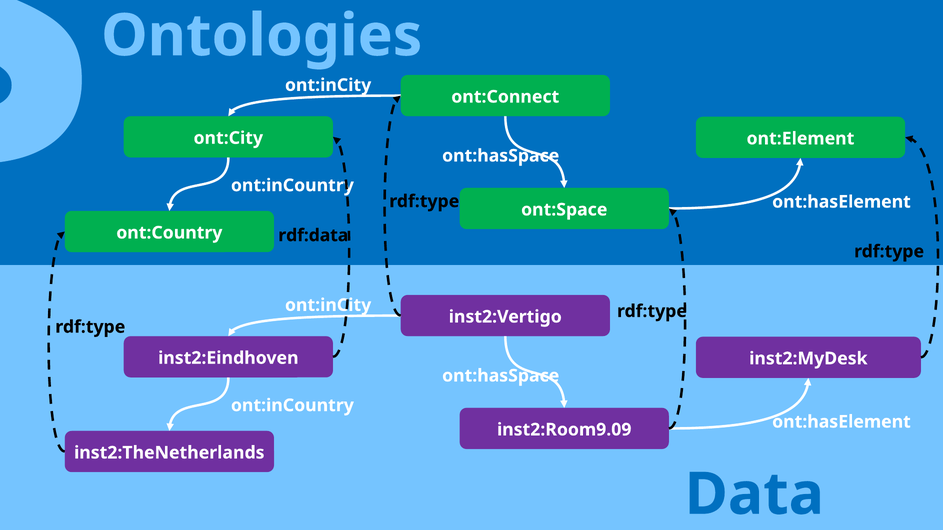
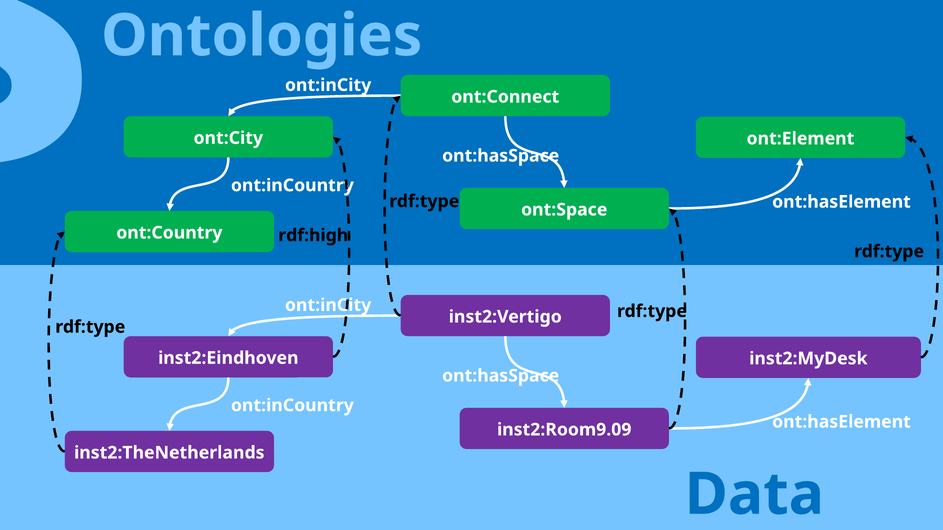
rdf:data: rdf:data -> rdf:high (313, 236)
